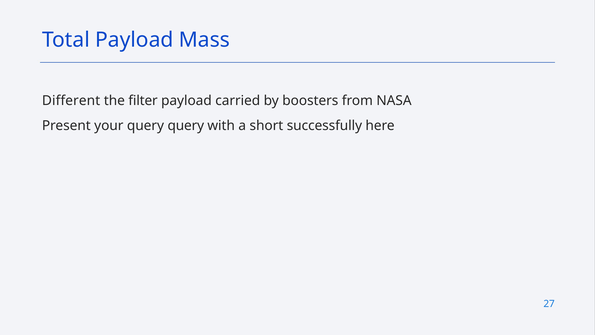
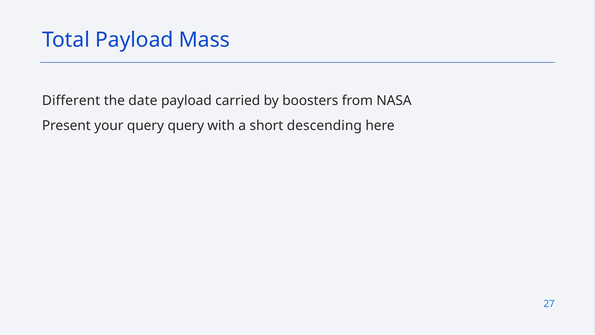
filter: filter -> date (143, 100)
successfully: successfully -> descending (324, 125)
